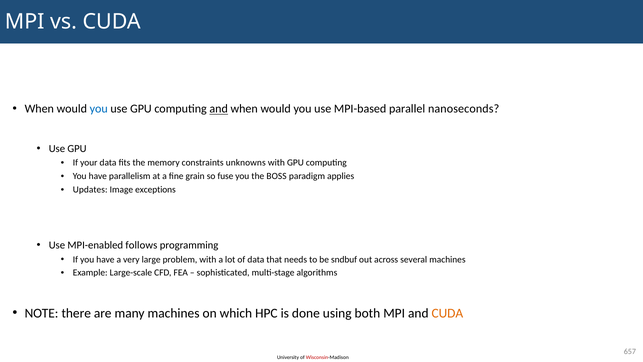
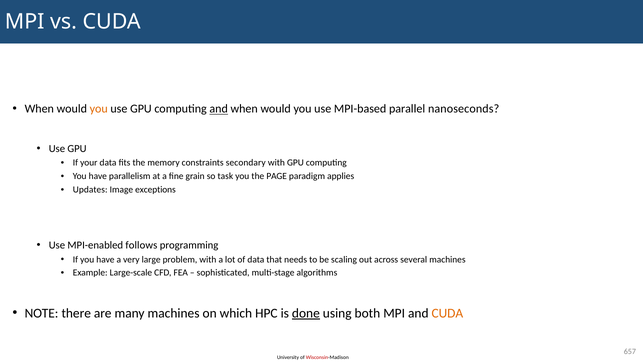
you colour: blue -> orange (99, 109)
unknowns: unknowns -> secondary (246, 163)
fuse: fuse -> task (225, 176)
BOSS: BOSS -> PAGE (277, 176)
sndbuf: sndbuf -> scaling (344, 259)
done underline: none -> present (306, 313)
